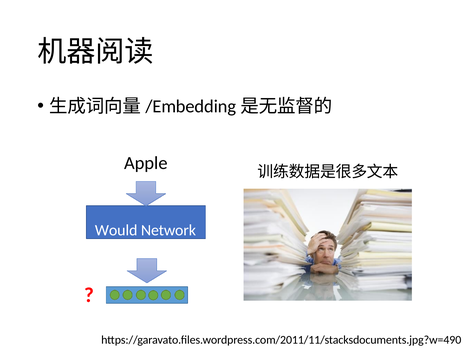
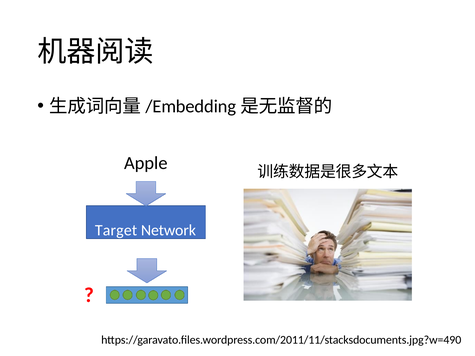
Would: Would -> Target (116, 231)
